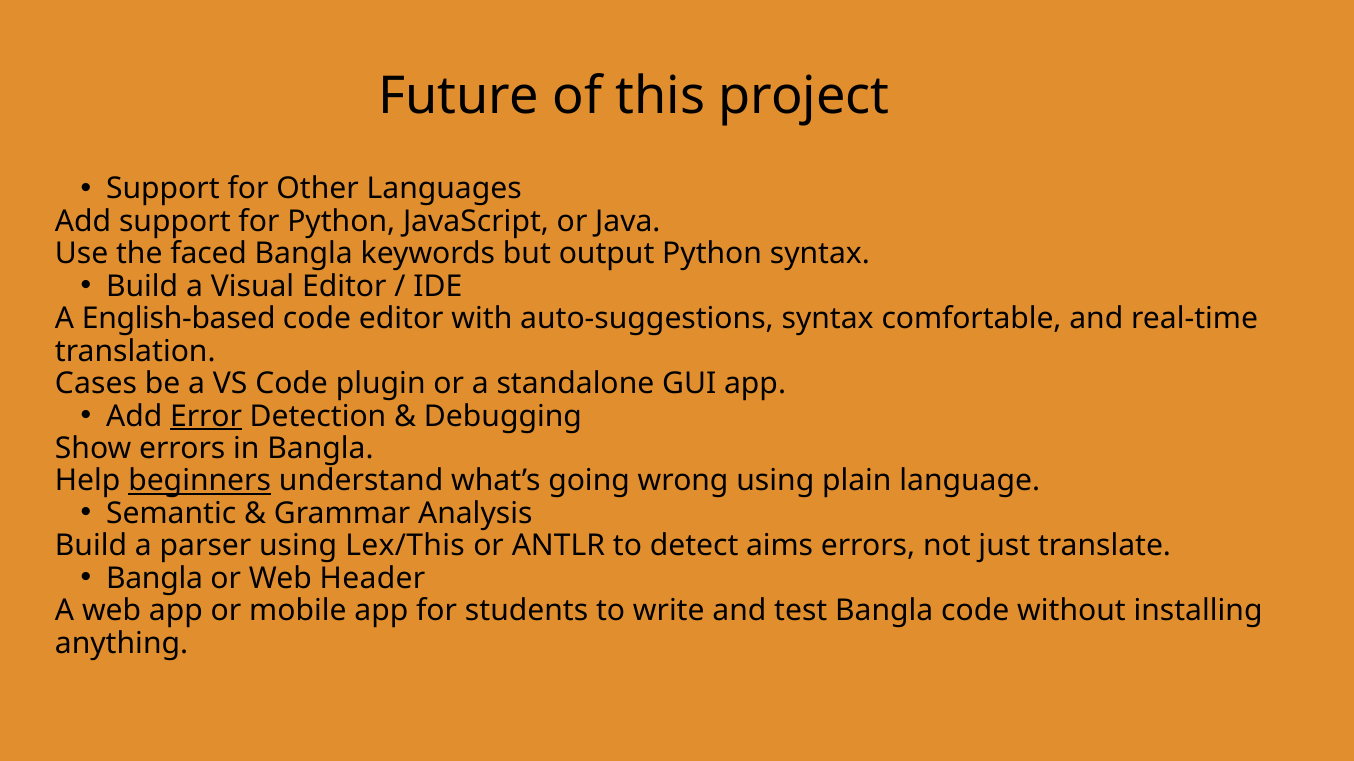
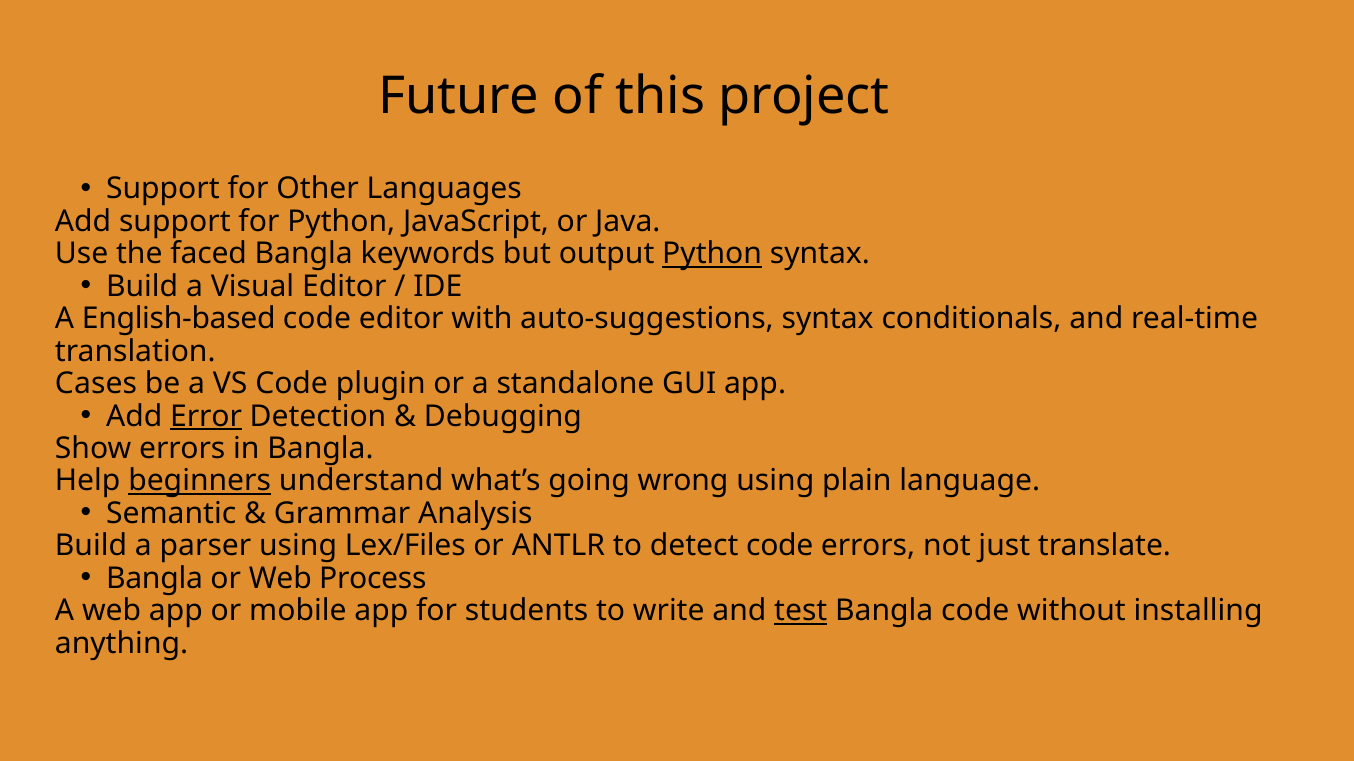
Python underline: none -> present (712, 254)
comfortable: comfortable -> conditionals (971, 319)
Lex/This: Lex/This -> Lex/Files (405, 546)
detect aims: aims -> code (780, 546)
Header: Header -> Process (373, 579)
test underline: none -> present (801, 611)
